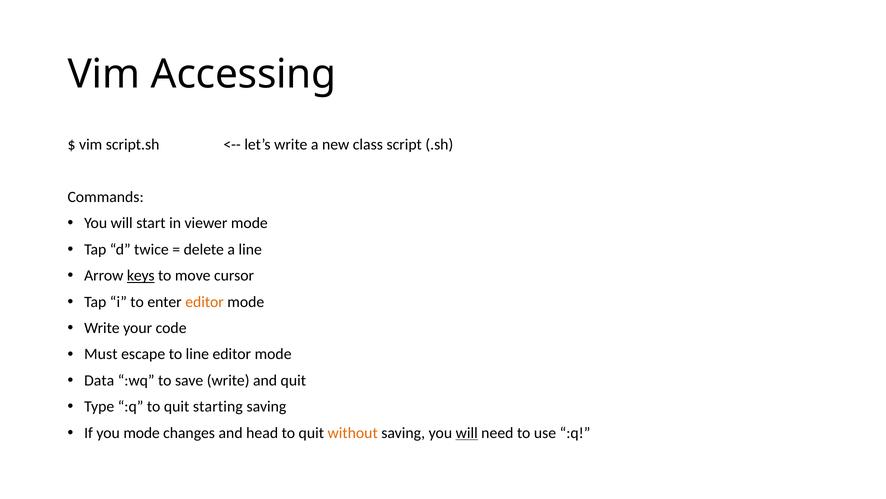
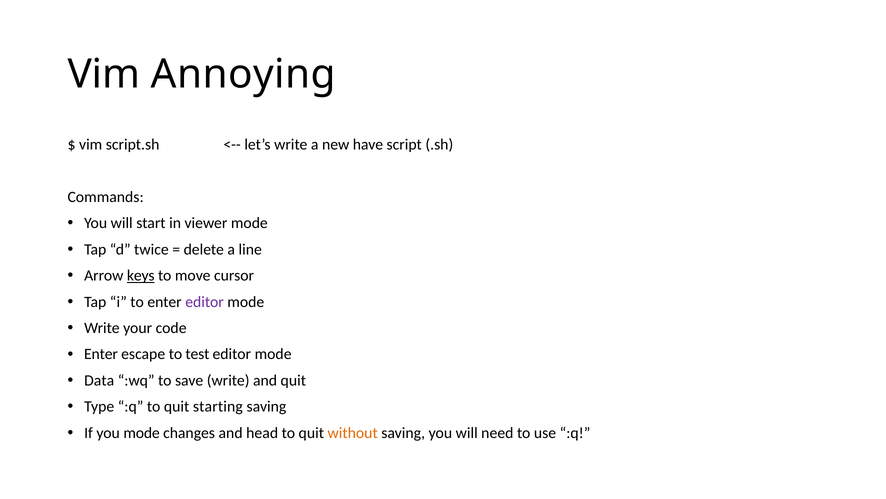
Accessing: Accessing -> Annoying (243, 74)
class: class -> have (368, 144)
editor colour: orange -> purple (205, 301)
Must: Must -> Enter (101, 354)
to line: line -> test (197, 354)
will underline: present -> none (467, 432)
